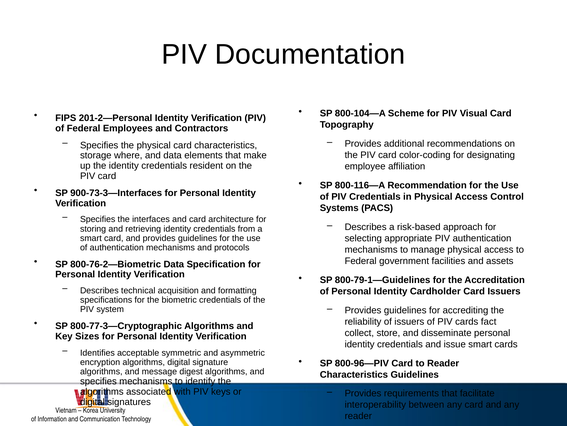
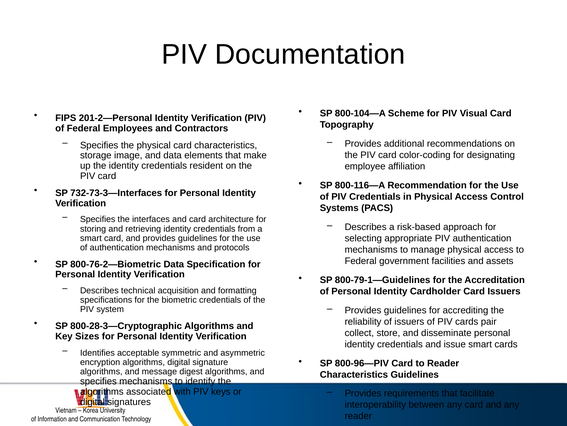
where: where -> image (128, 155)
900-73-3—Interfaces: 900-73-3—Interfaces -> 732-73-3—Interfaces (116, 193)
fact: fact -> pair (489, 321)
800-77-3—Cryptographic: 800-77-3—Cryptographic -> 800-28-3—Cryptographic (126, 326)
